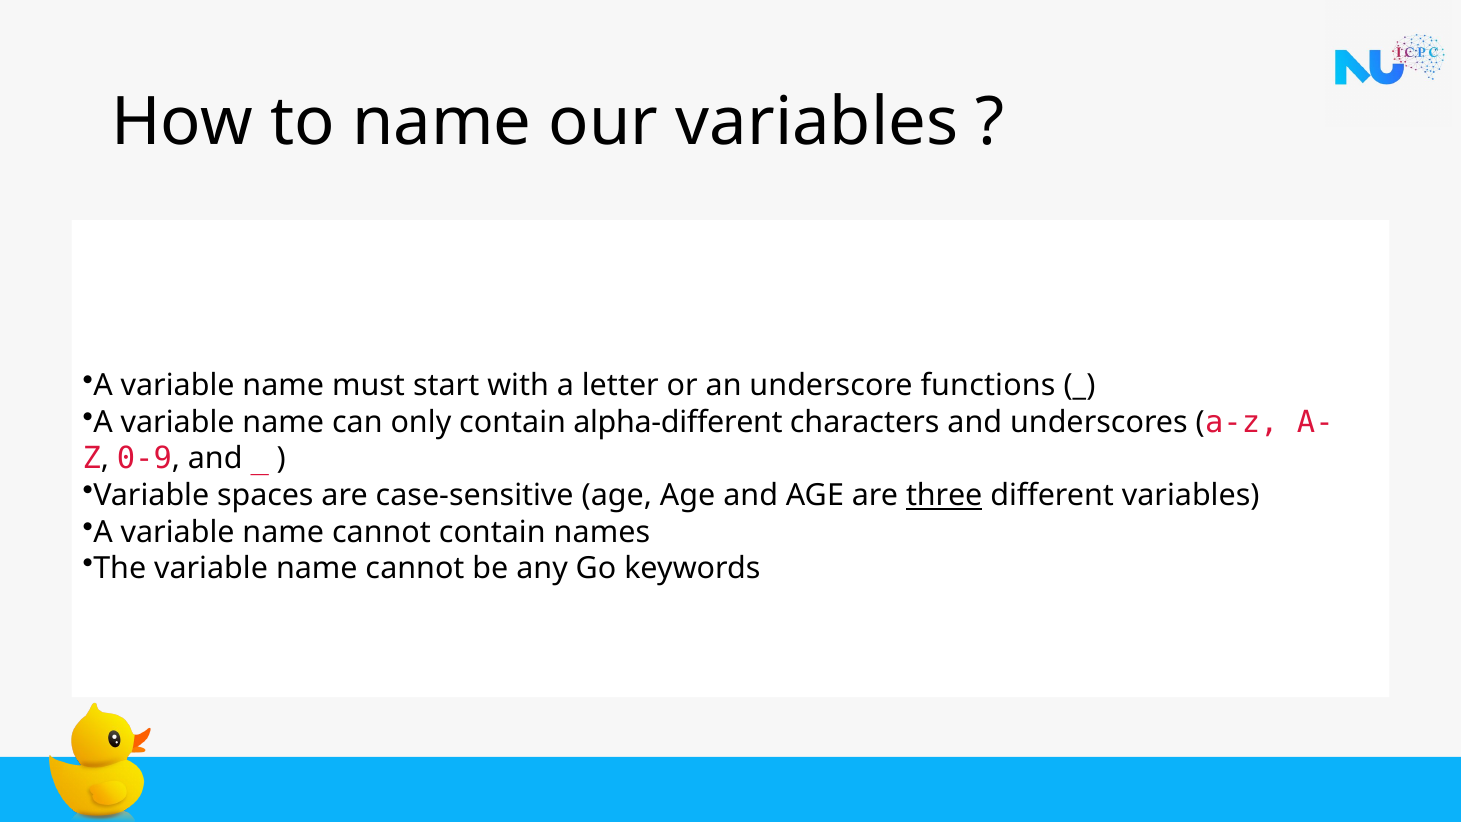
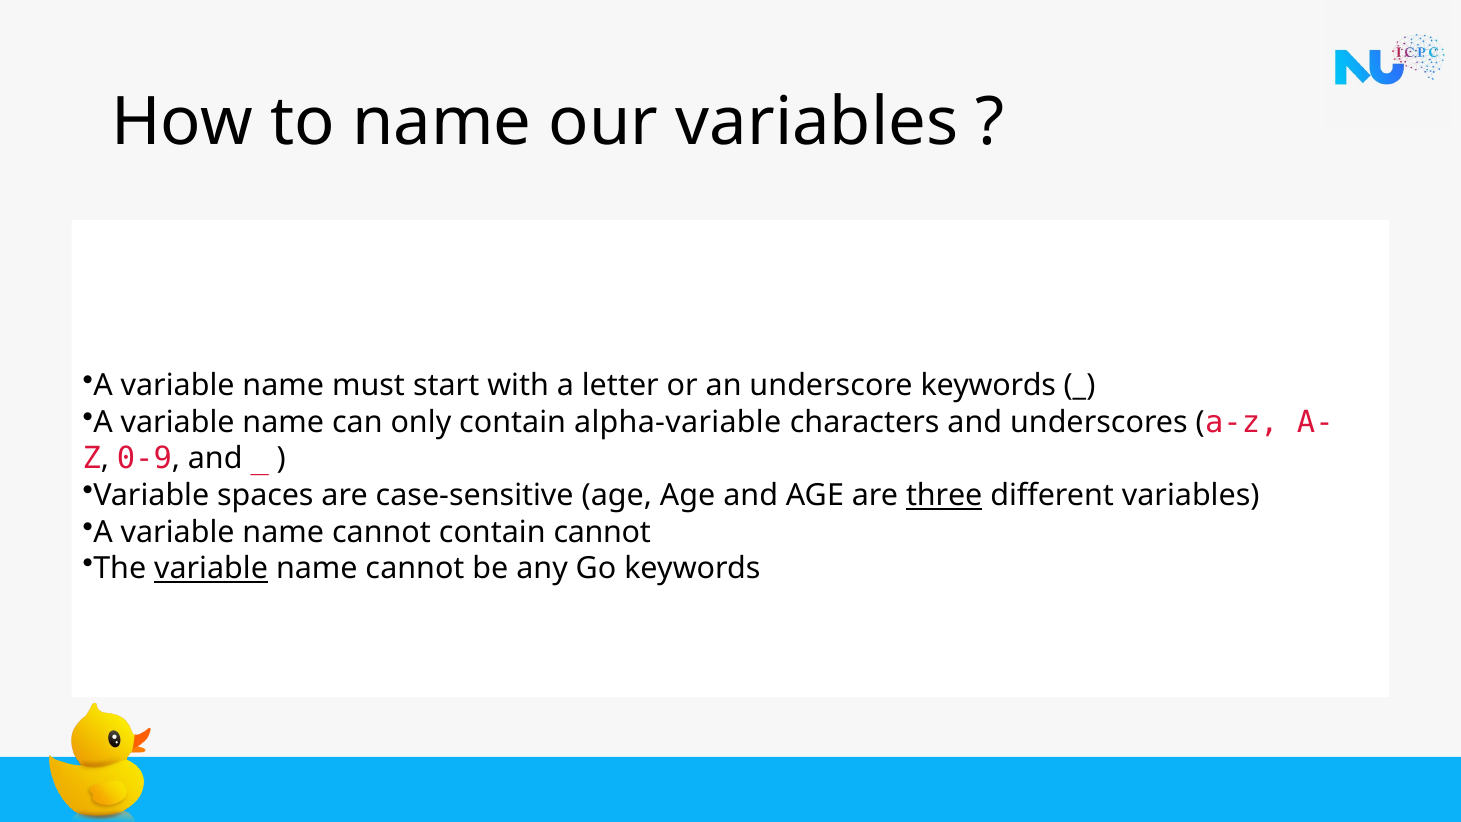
underscore functions: functions -> keywords (988, 386)
alpha-different: alpha-different -> alpha-variable (678, 422)
contain names: names -> cannot (602, 532)
variable underline: none -> present (211, 568)
